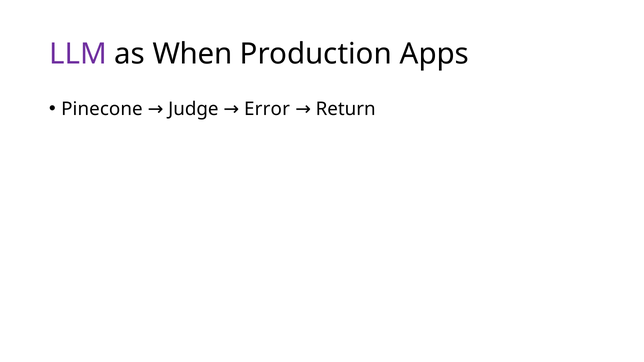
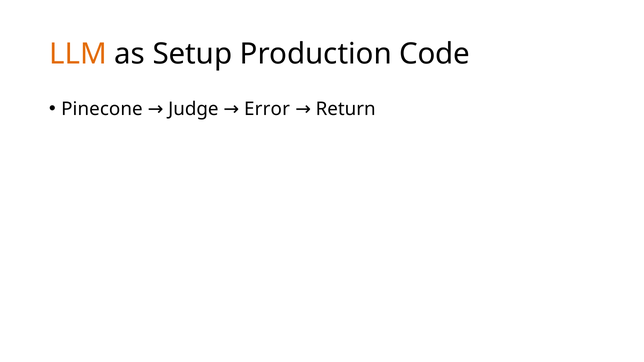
LLM colour: purple -> orange (78, 54)
When: When -> Setup (193, 54)
Apps: Apps -> Code (435, 54)
